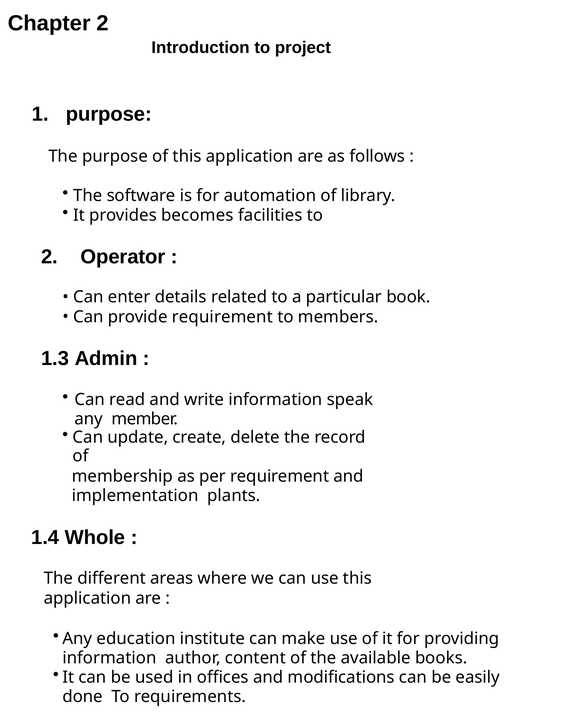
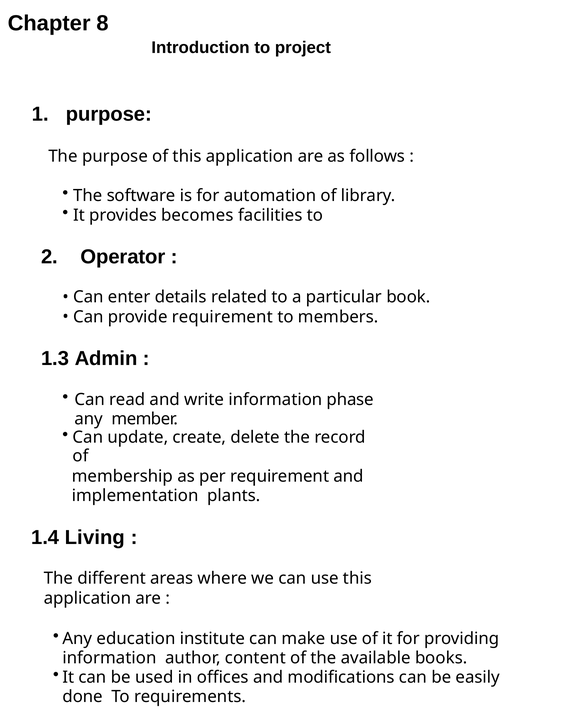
Chapter 2: 2 -> 8 (103, 23)
speak: speak -> phase (350, 399)
Whole: Whole -> Living (95, 537)
